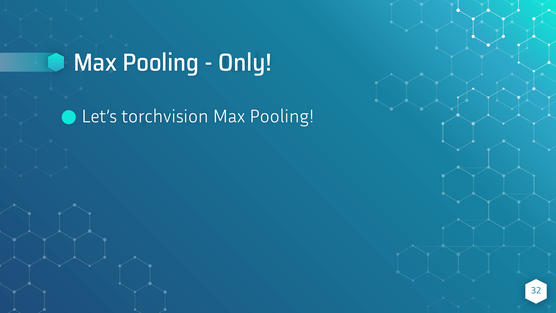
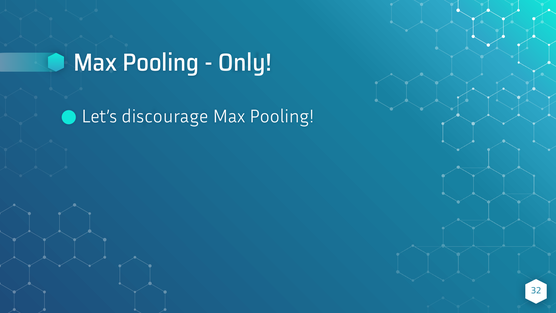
torchvision: torchvision -> discourage (165, 116)
